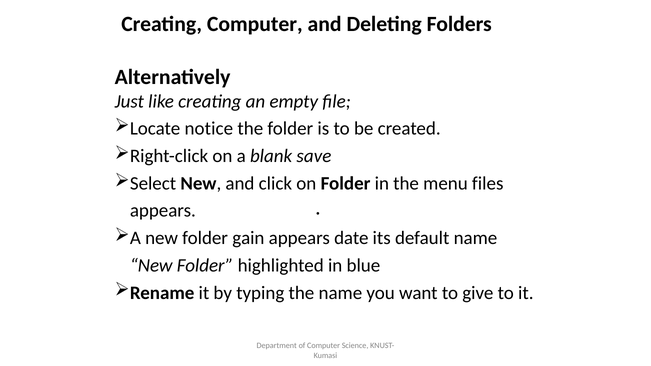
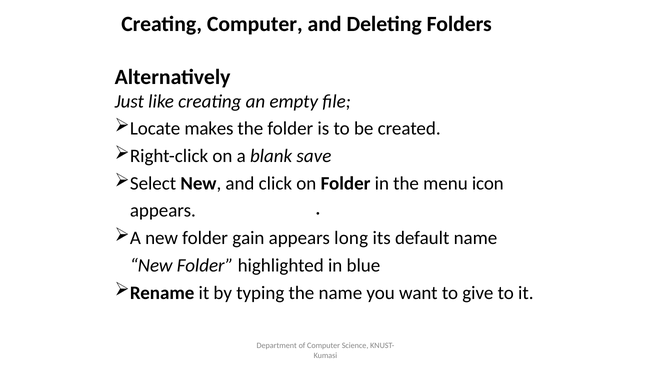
notice: notice -> makes (209, 129)
files: files -> icon (488, 183)
date: date -> long (351, 238)
